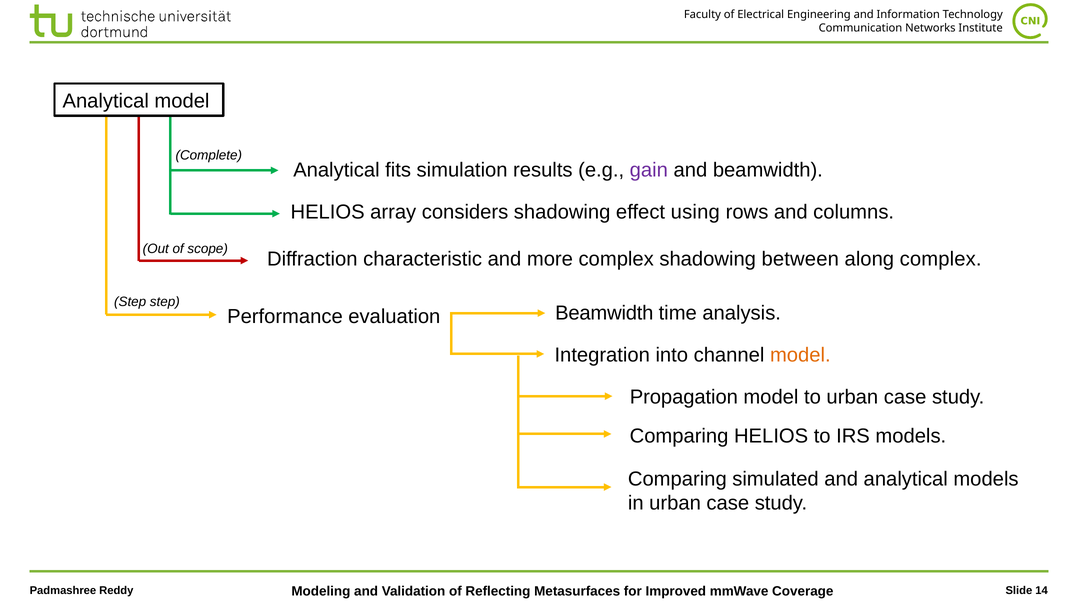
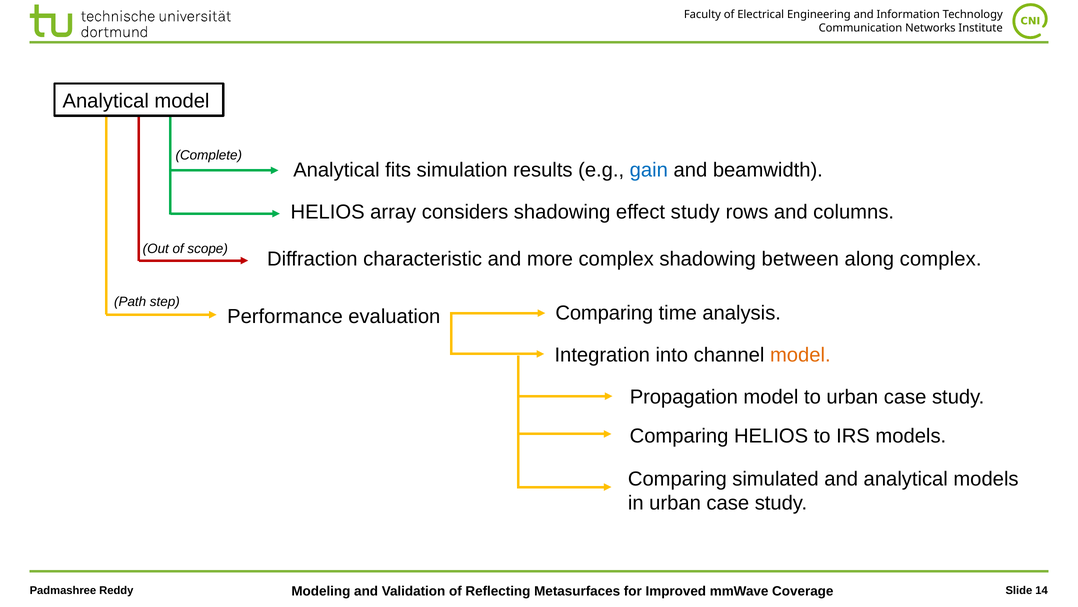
gain colour: purple -> blue (649, 170)
effect using: using -> study (695, 212)
Step: Step -> Path (130, 301)
Beamwidth: Beamwidth -> Comparing (604, 313)
